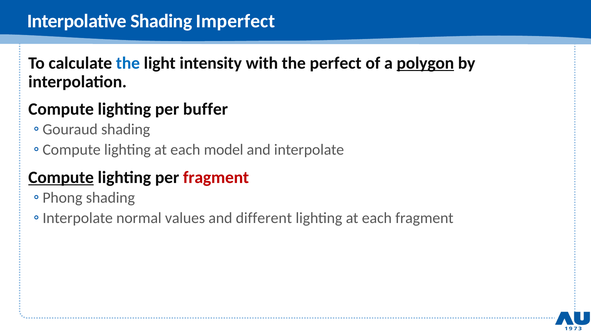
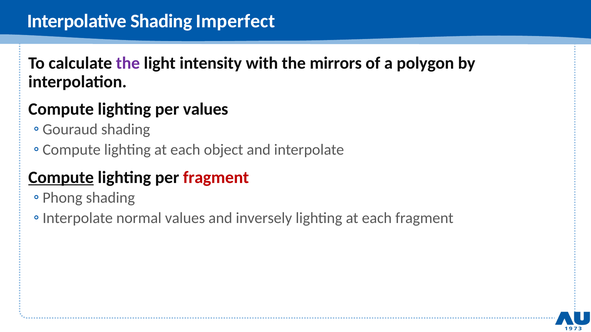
the colour: blue -> purple (128, 63)
perfect: perfect -> mirrors (336, 63)
polygon underline: present -> none (425, 63)
per buffer: buffer -> values (206, 109)
model: model -> object (224, 150)
different: different -> inversely (264, 218)
